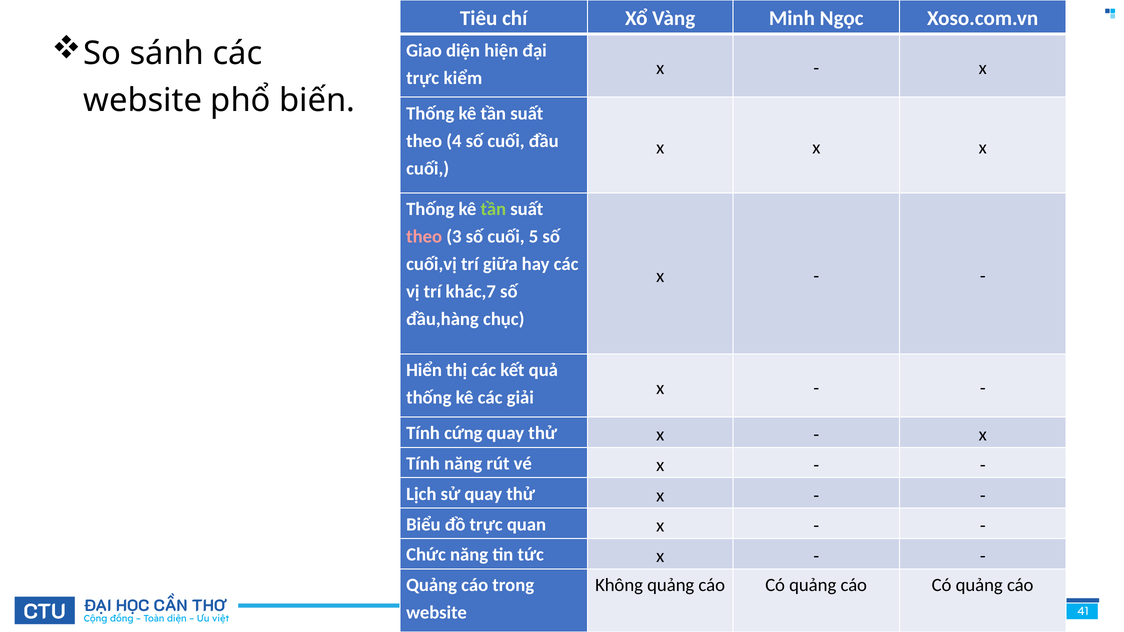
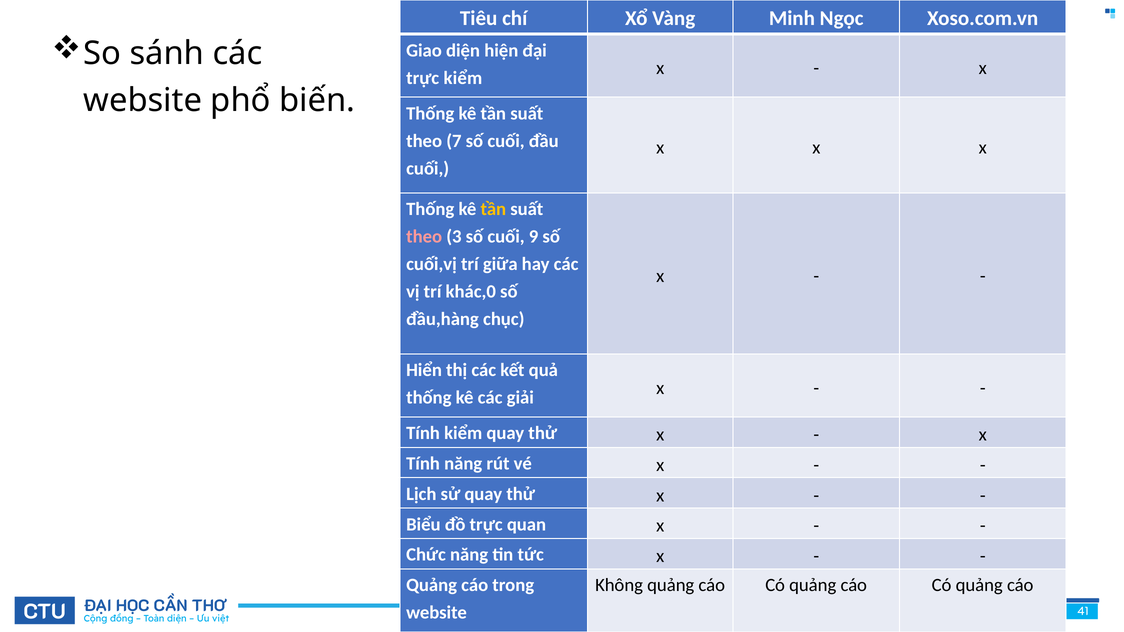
4: 4 -> 7 (454, 141)
tần colour: light green -> yellow (493, 209)
5: 5 -> 9 (534, 237)
khác,7: khác,7 -> khác,0 (471, 292)
Tính cứng: cứng -> kiểm (463, 433)
